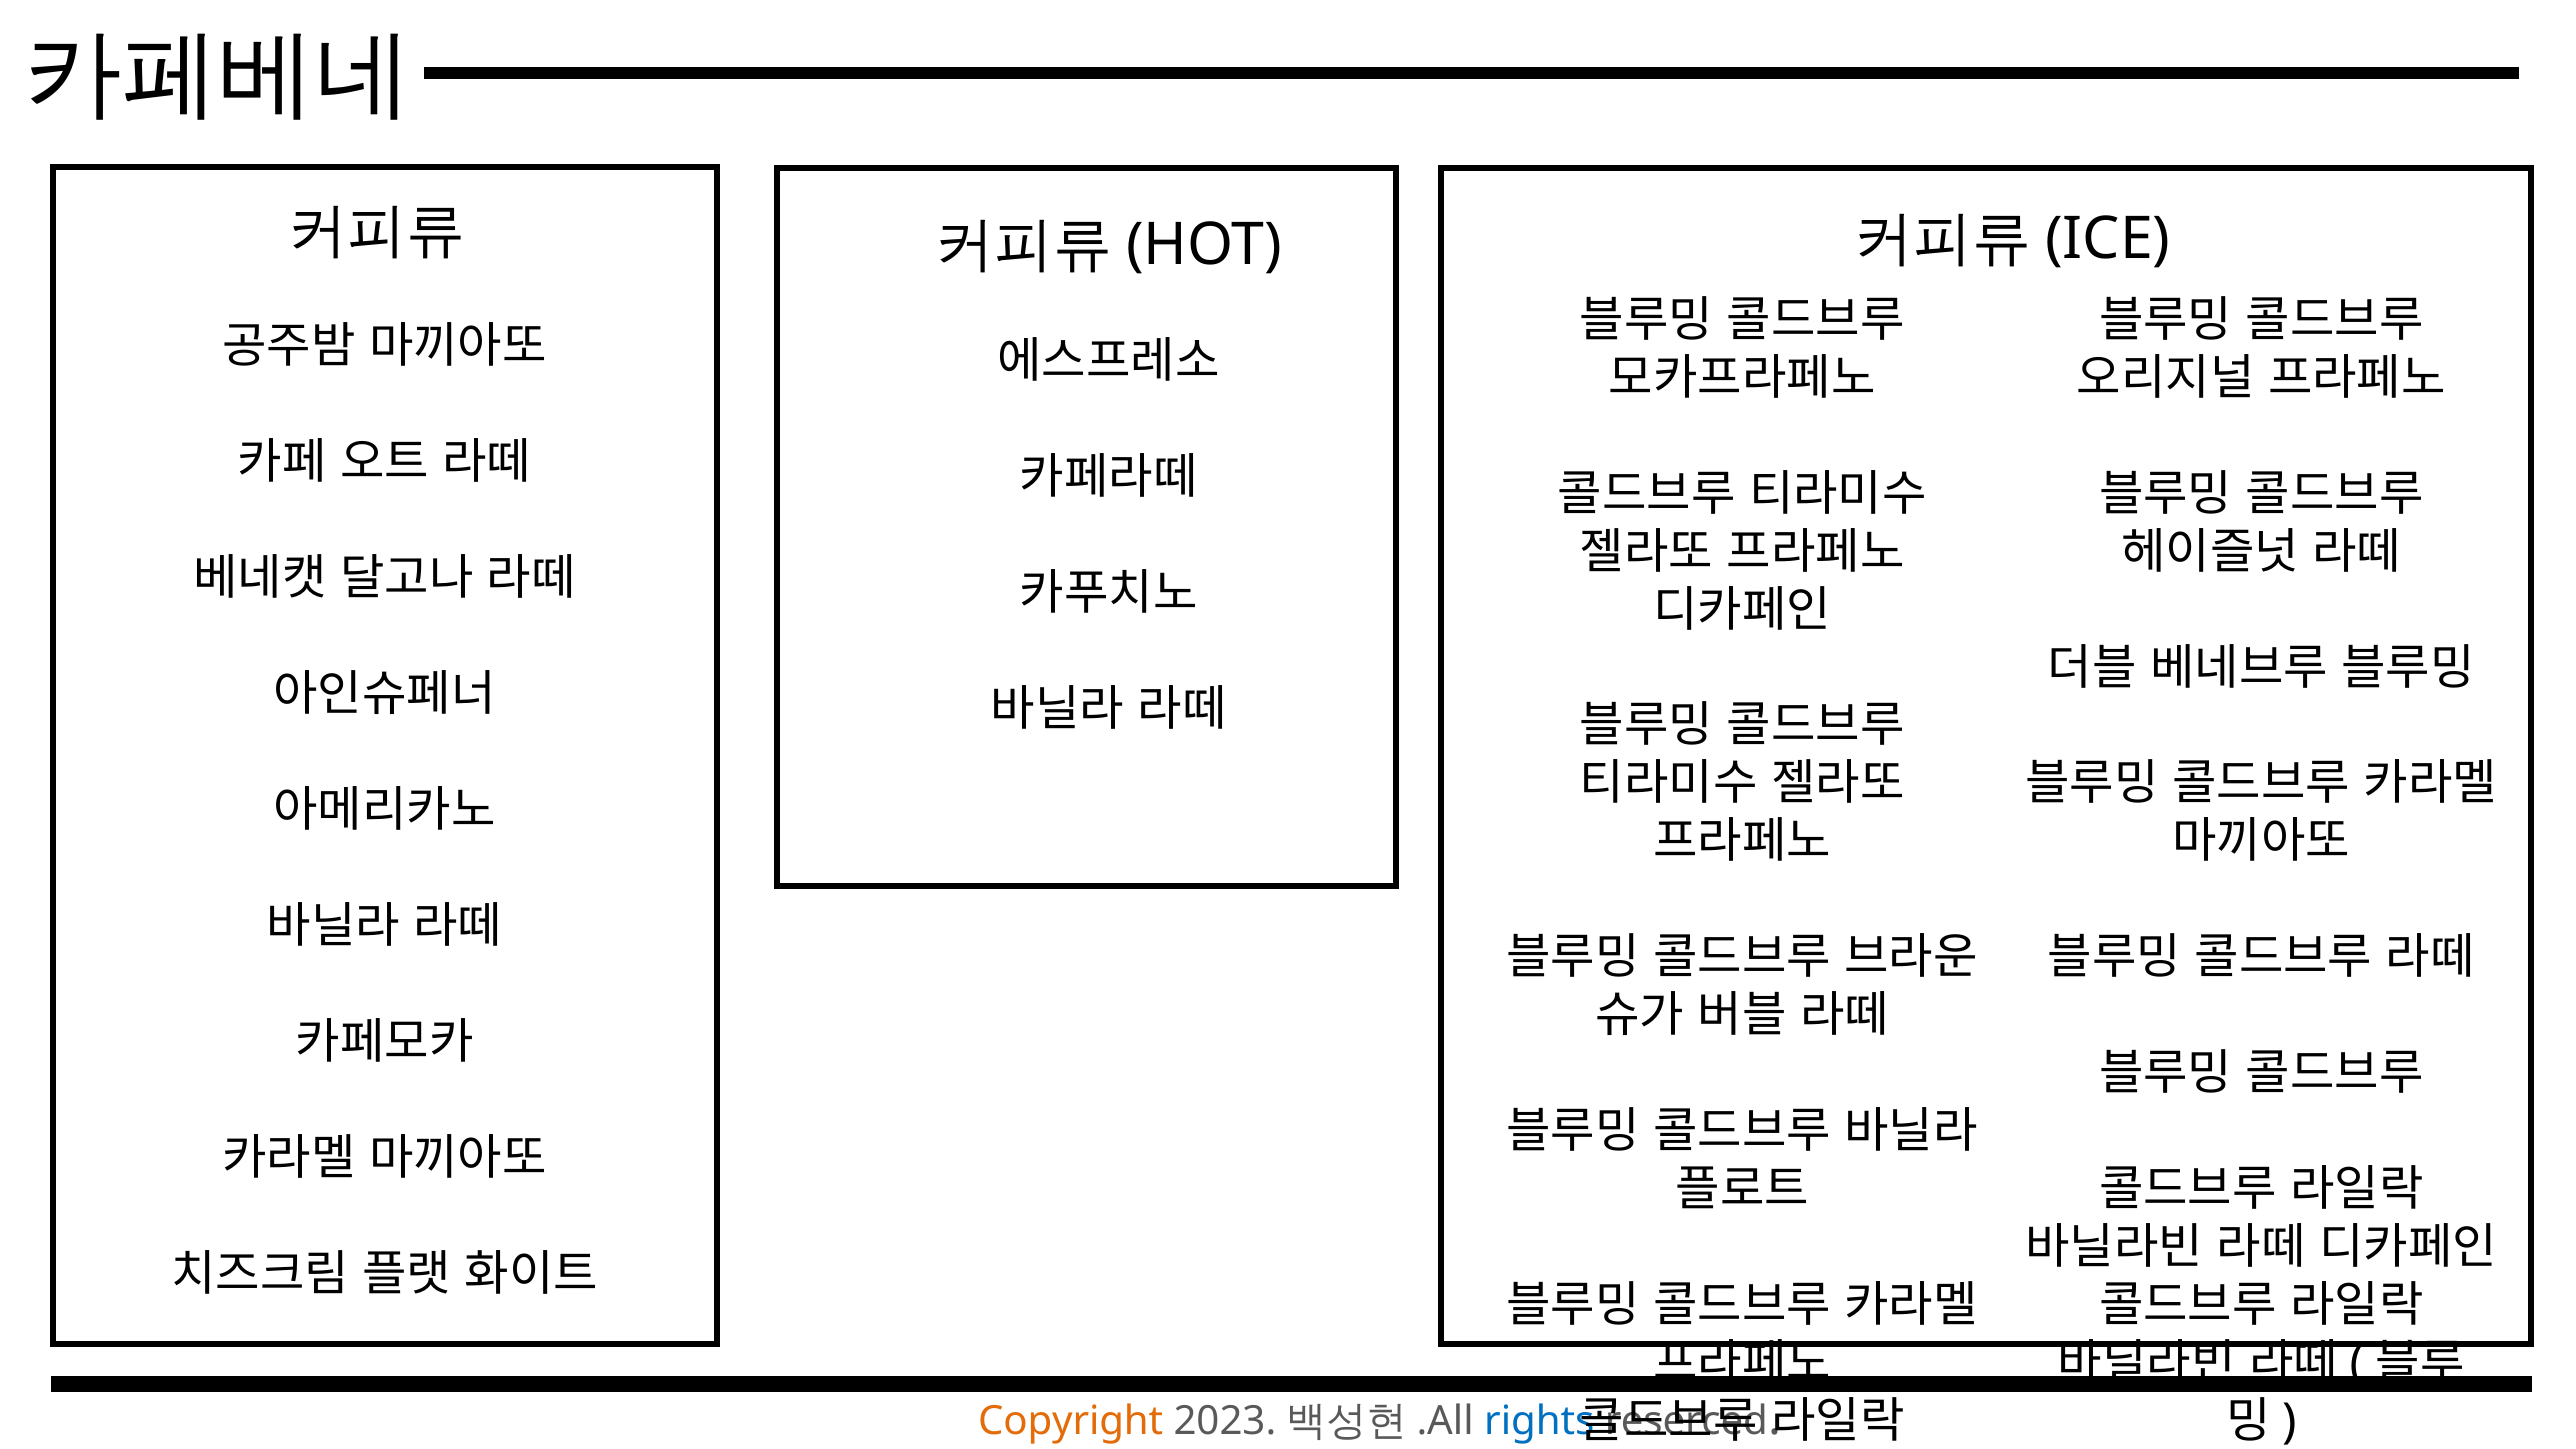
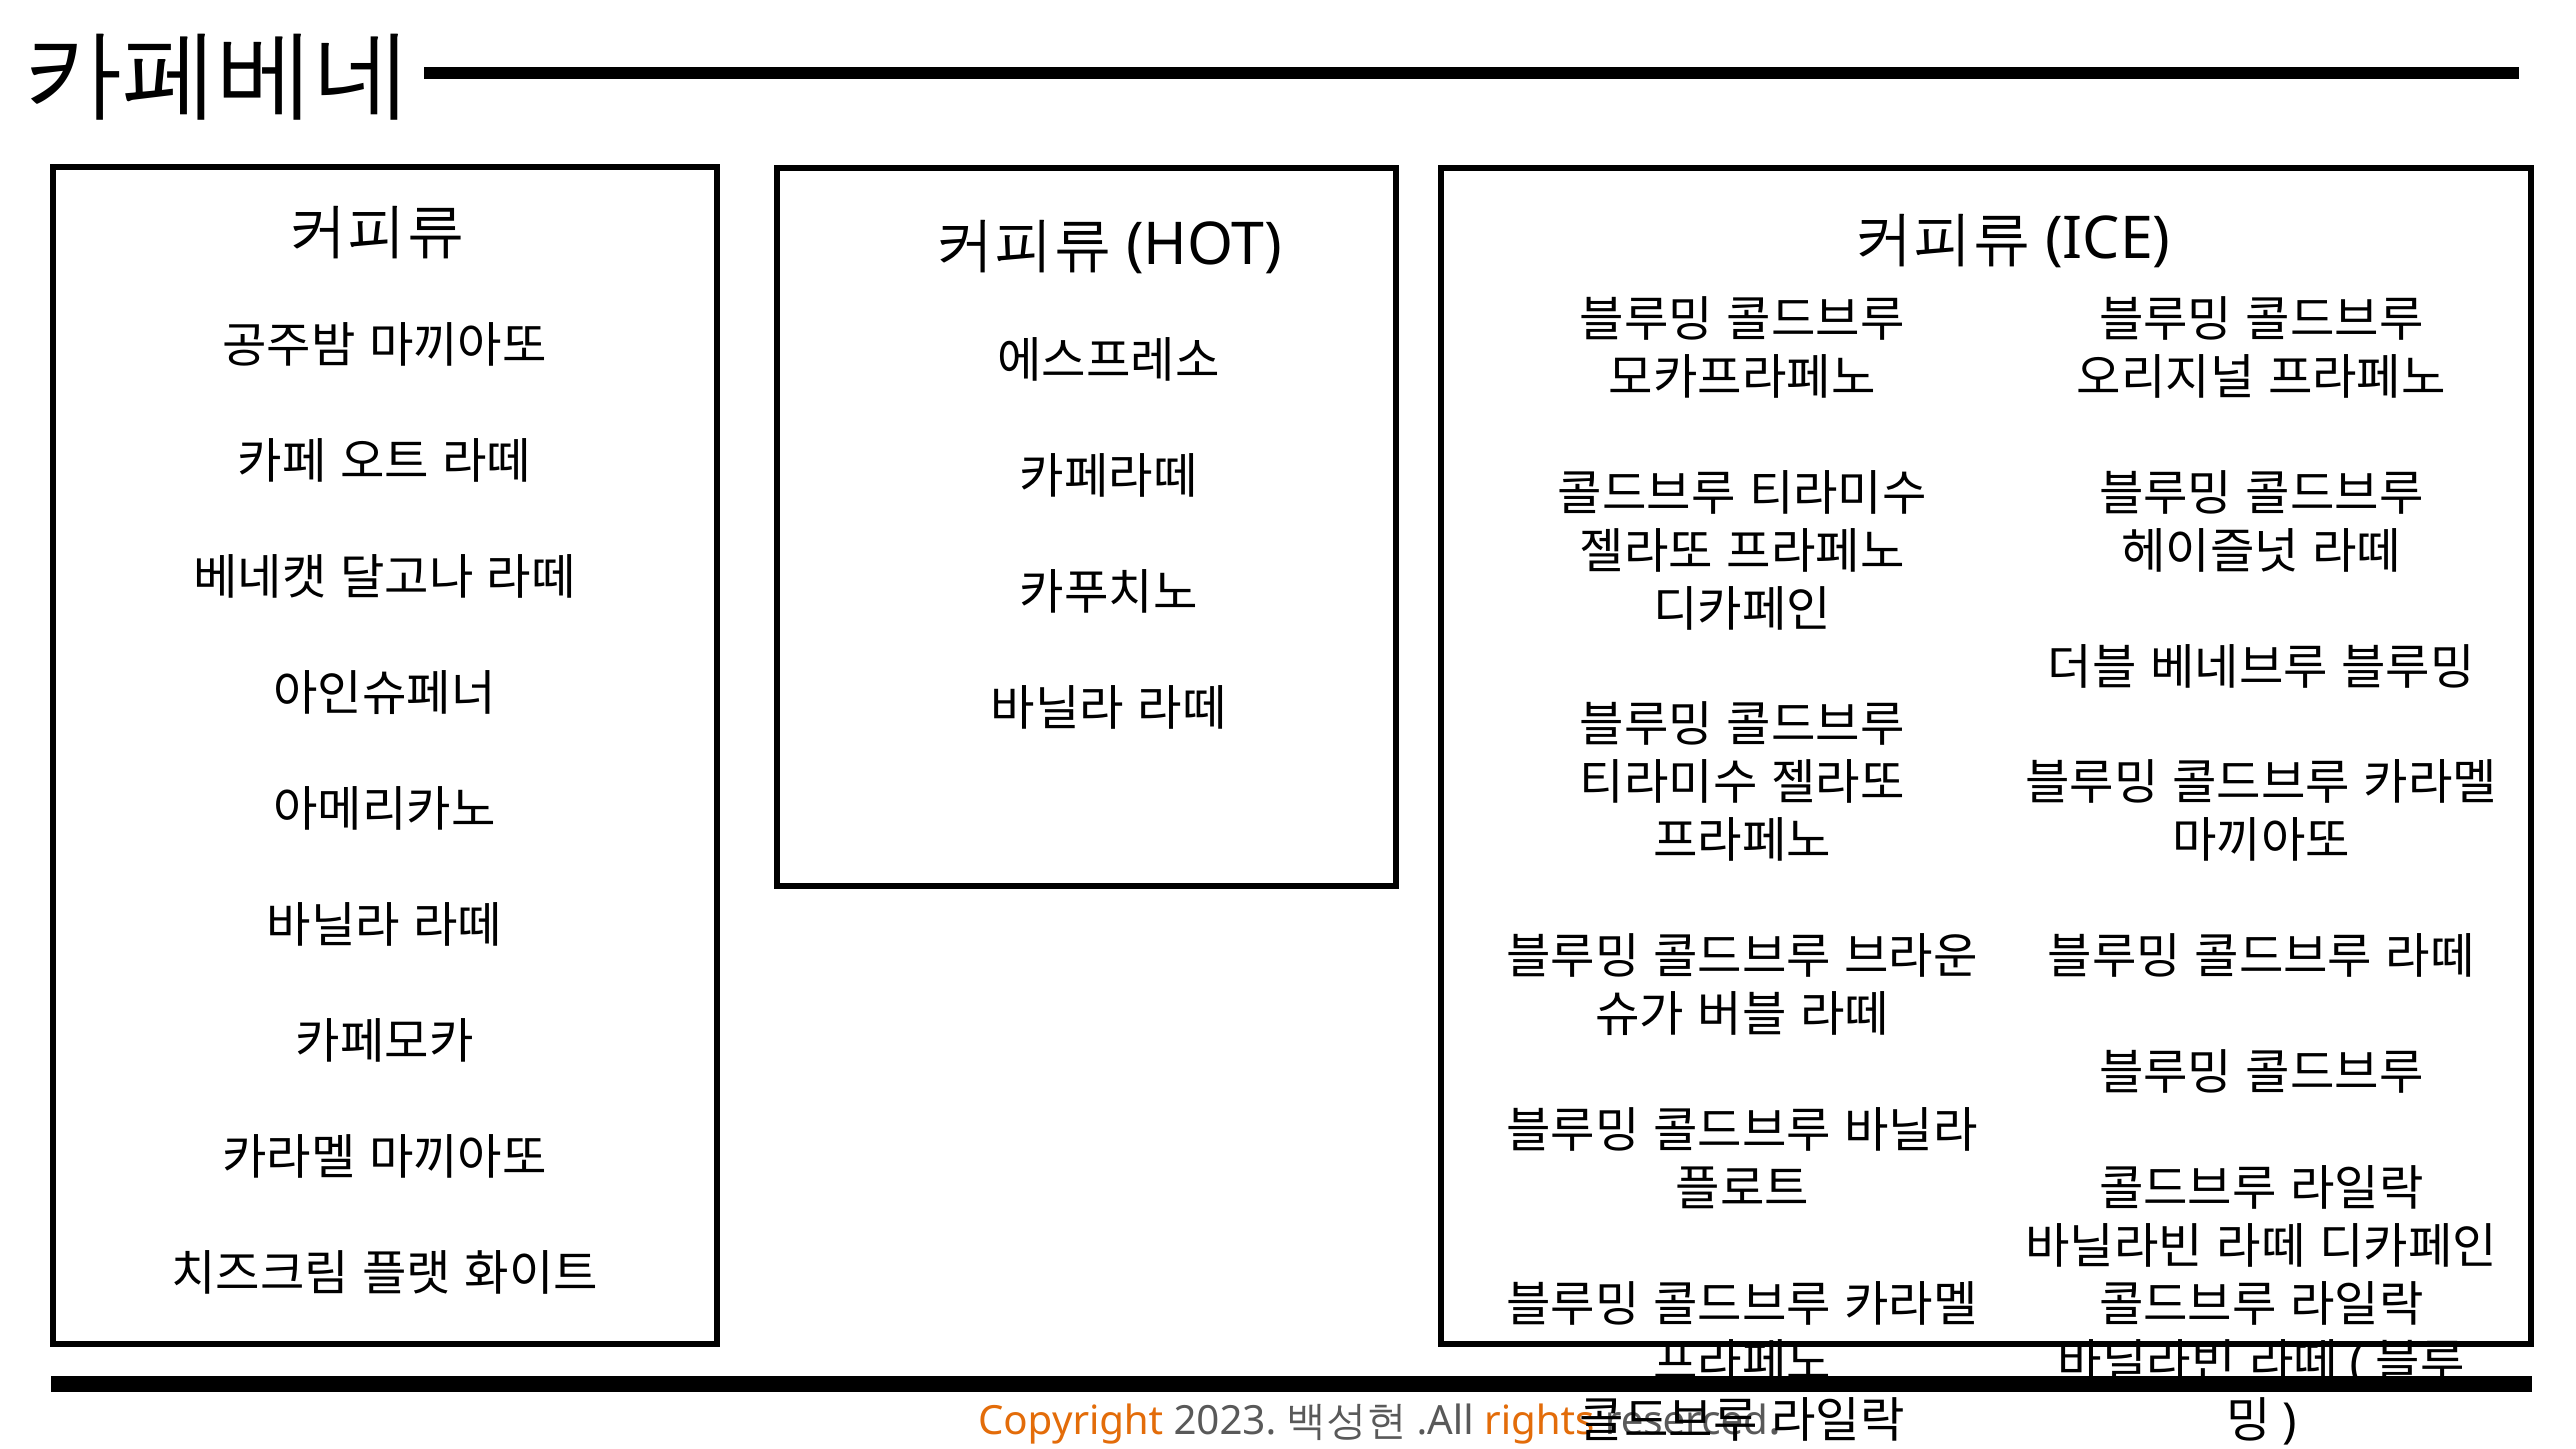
rights colour: blue -> orange (1539, 1422)
